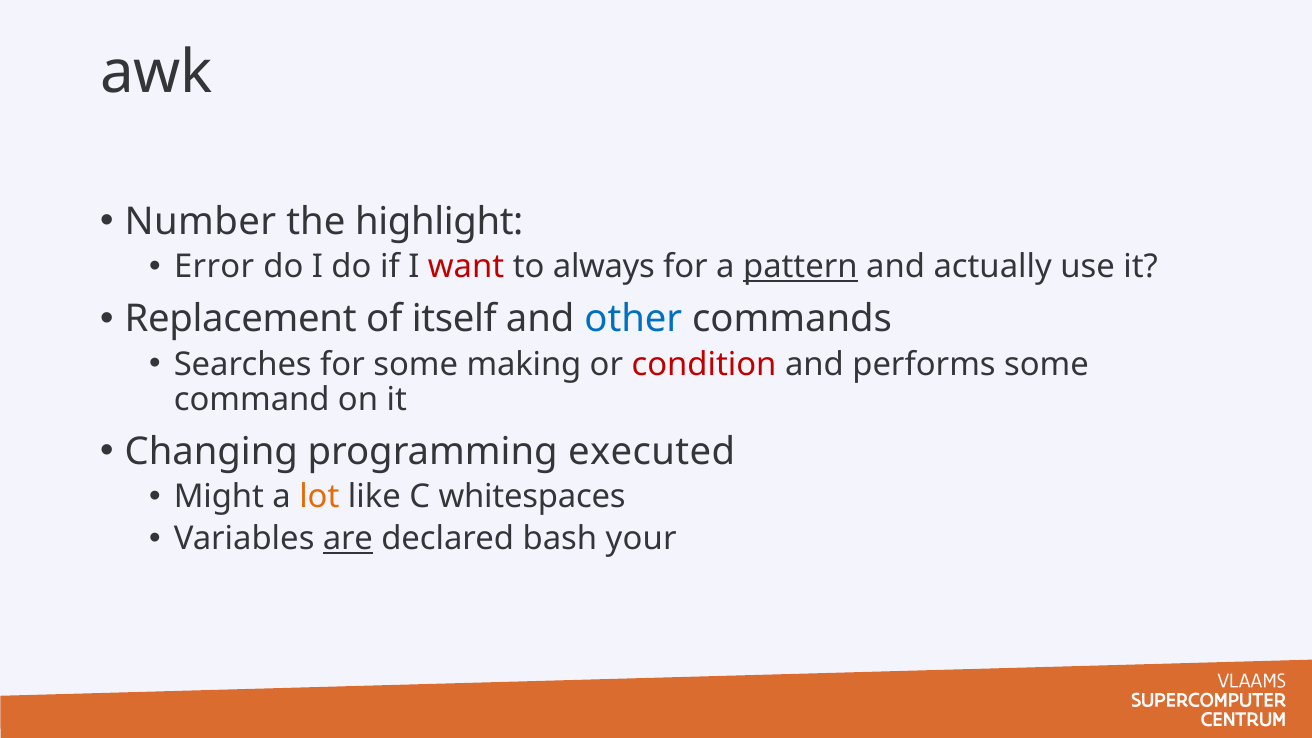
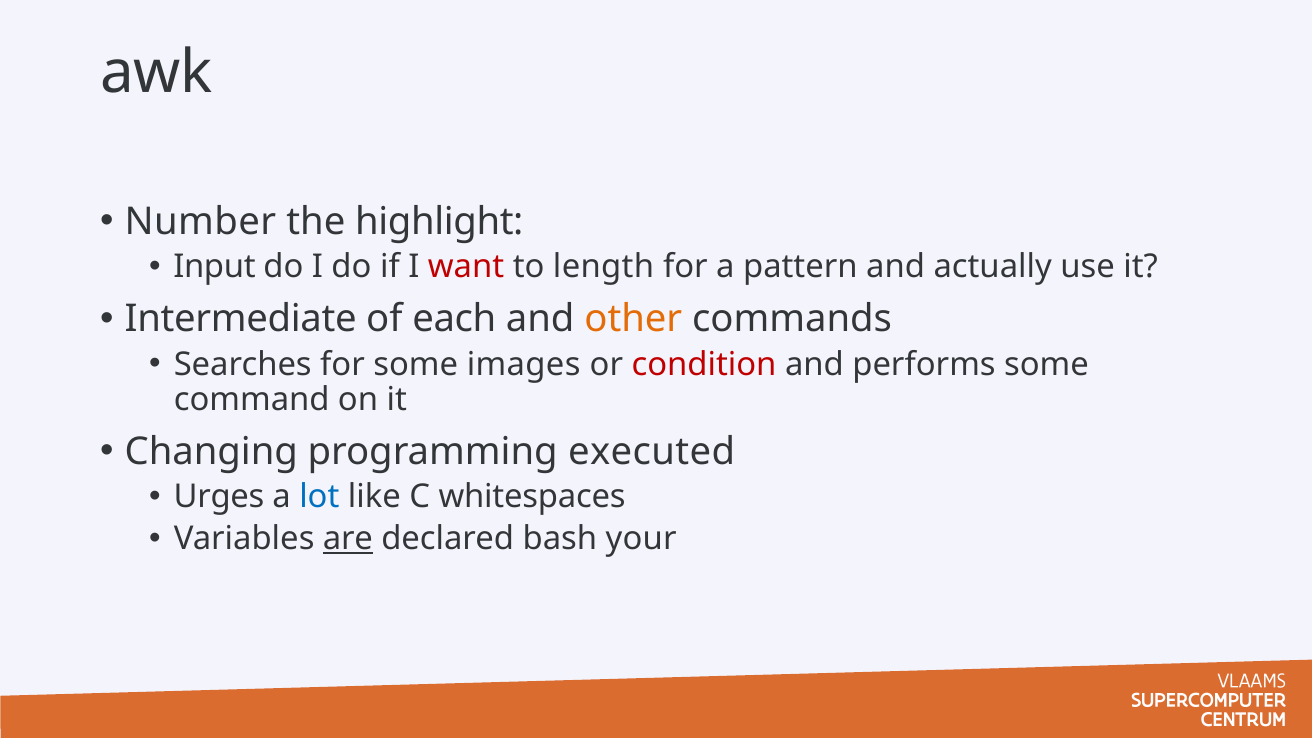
Error: Error -> Input (214, 267)
always: always -> length (604, 267)
pattern underline: present -> none (800, 267)
Replacement: Replacement -> Intermediate (241, 319)
itself: itself -> each (454, 319)
other colour: blue -> orange (633, 319)
making: making -> images (524, 364)
Might: Might -> Urges (219, 497)
lot colour: orange -> blue (319, 497)
